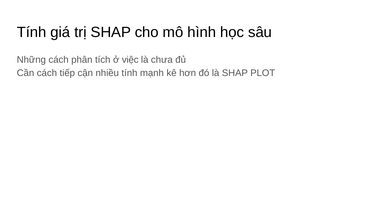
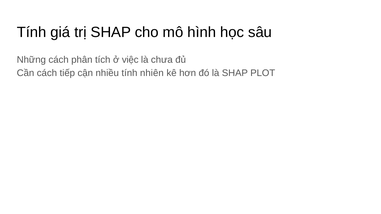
mạnh: mạnh -> nhiên (152, 73)
